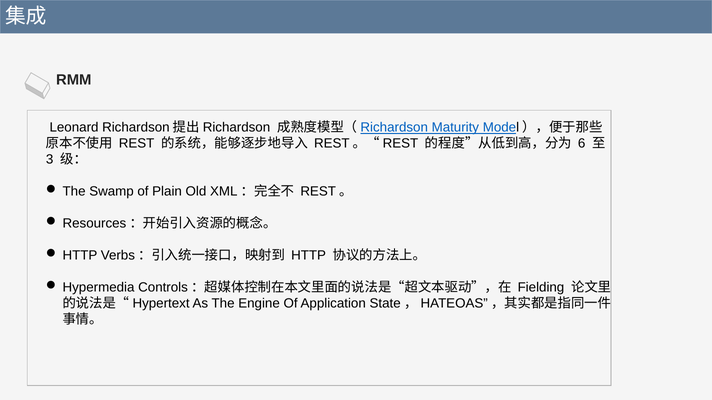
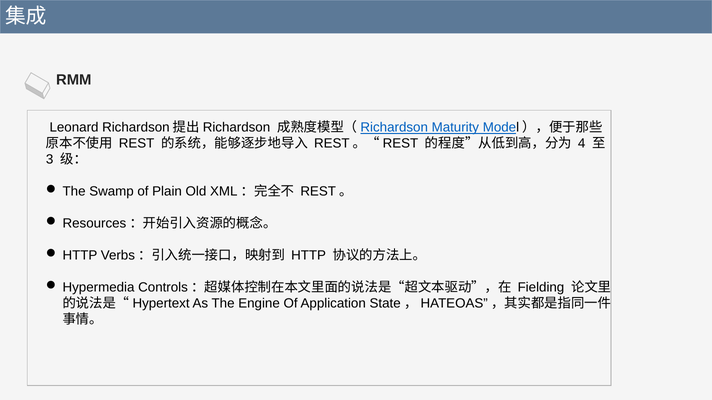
6: 6 -> 4 (582, 144)
